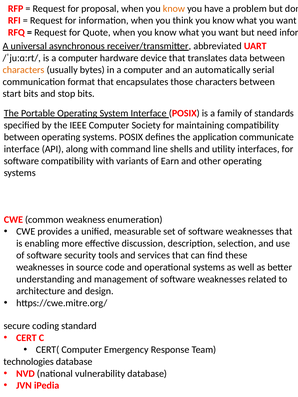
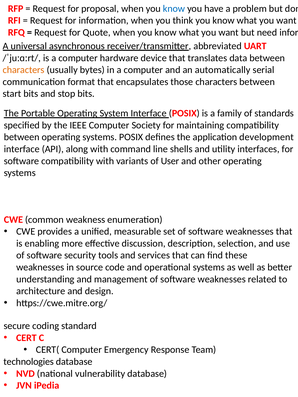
know colour: orange -> blue (174, 9)
communicate: communicate -> development (267, 137)
Earn: Earn -> User (170, 161)
